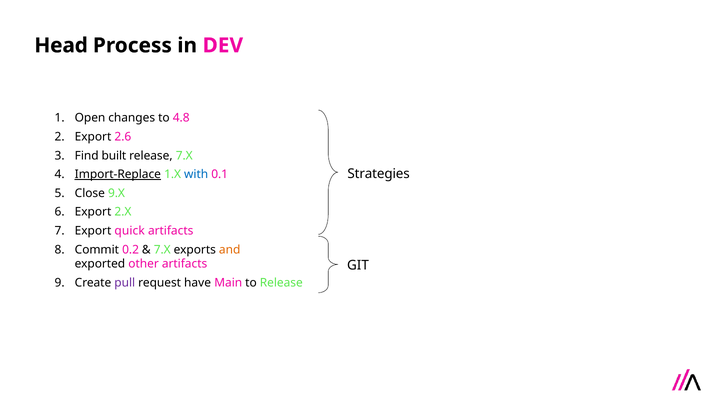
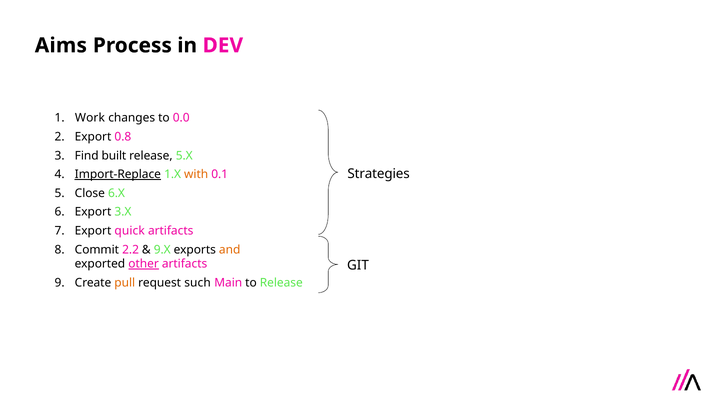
Head: Head -> Aims (61, 45)
Open: Open -> Work (90, 118)
4.8: 4.8 -> 0.0 (181, 118)
2.6: 2.6 -> 0.8 (123, 137)
release 7.X: 7.X -> 5.X (184, 155)
with colour: blue -> orange (196, 174)
9.X: 9.X -> 6.X (117, 193)
2.X: 2.X -> 3.X (123, 212)
0.2: 0.2 -> 2.2 (131, 249)
7.X: 7.X -> 9.X (162, 249)
other underline: none -> present (144, 264)
pull colour: purple -> orange (125, 283)
have: have -> such (198, 283)
